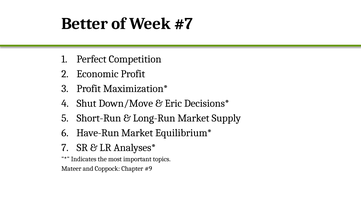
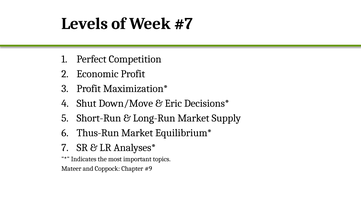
Better: Better -> Levels (85, 24)
Have-Run: Have-Run -> Thus-Run (98, 133)
